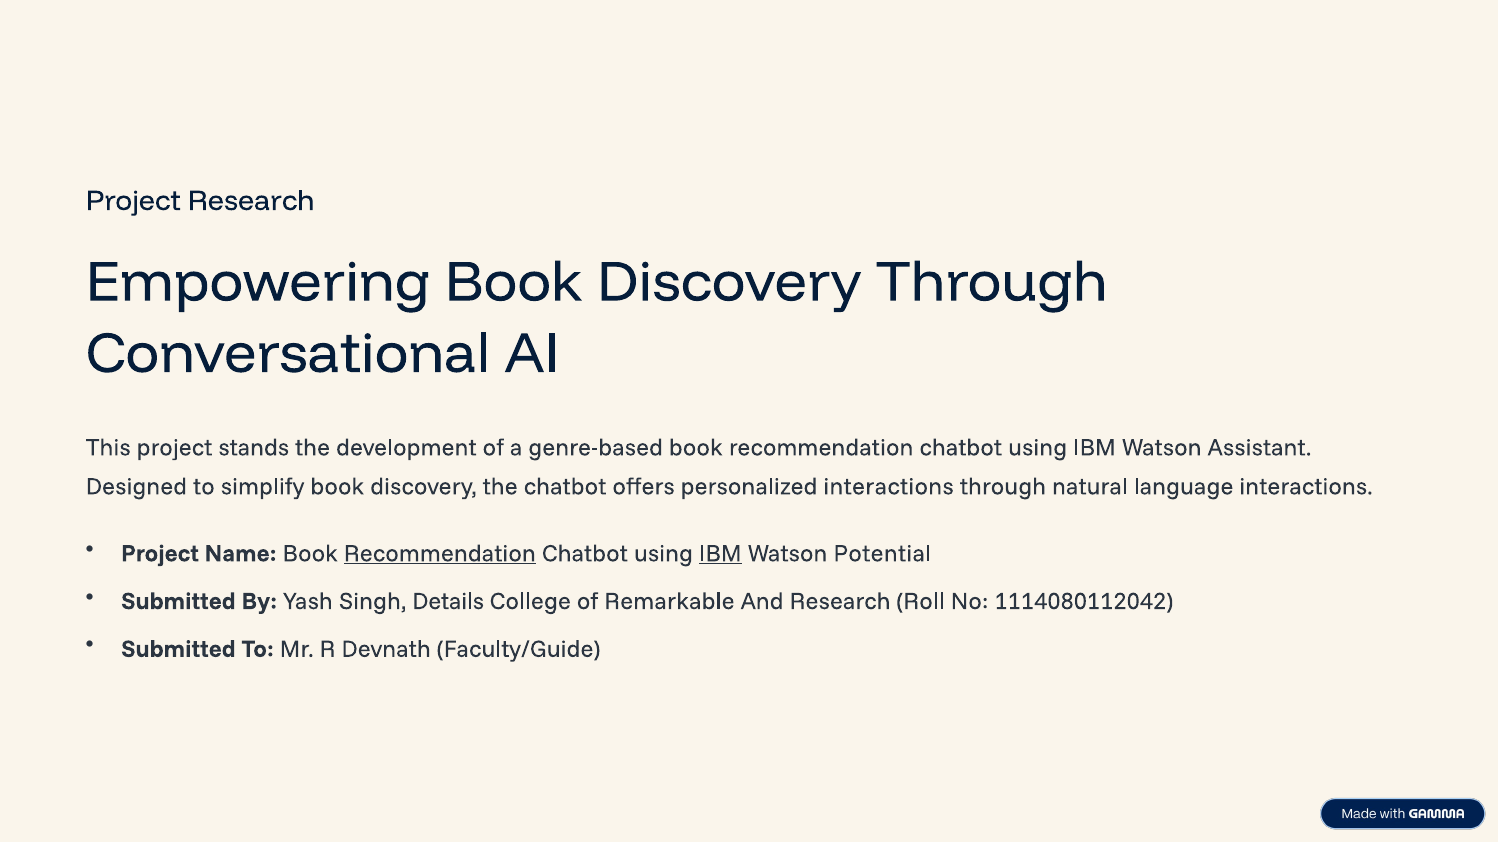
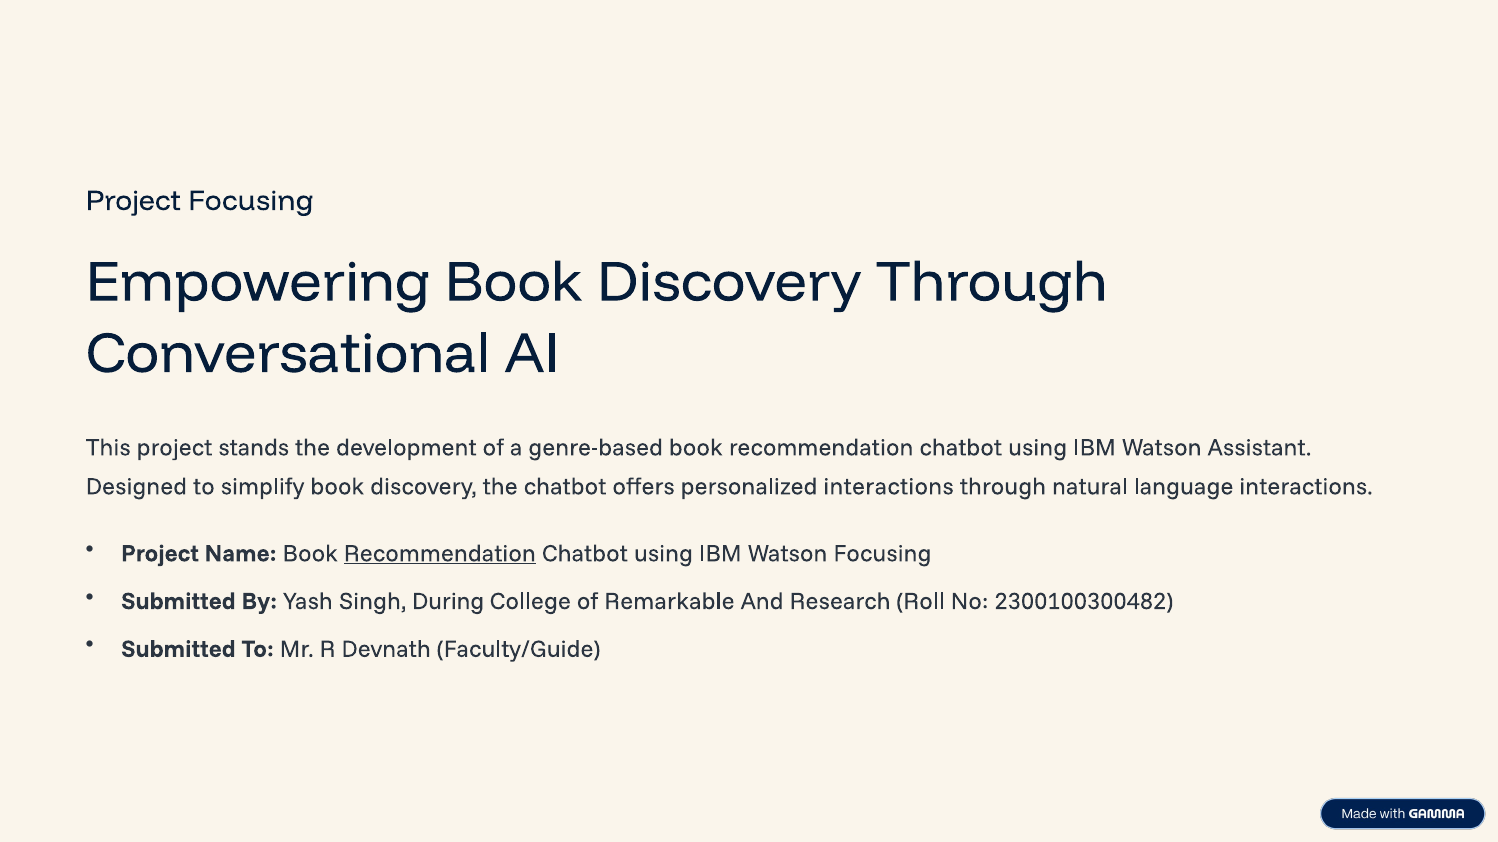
Project Research: Research -> Focusing (251, 201)
IBM underline: present -> none (720, 554)
Watson Potential: Potential -> Focusing (882, 554)
Details: Details -> During (448, 602)
1114080112042: 1114080112042 -> 2300100300482 (1084, 602)
